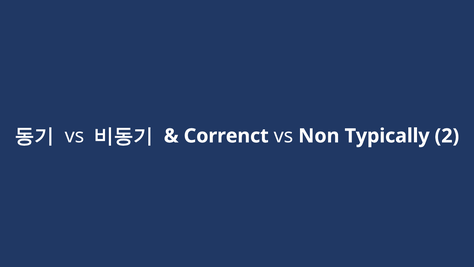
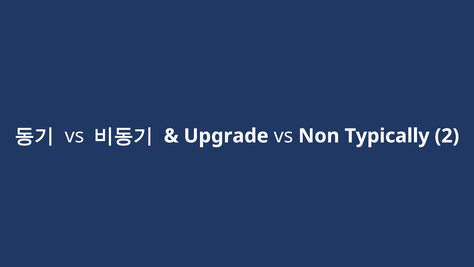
Correnct: Correnct -> Upgrade (226, 136)
